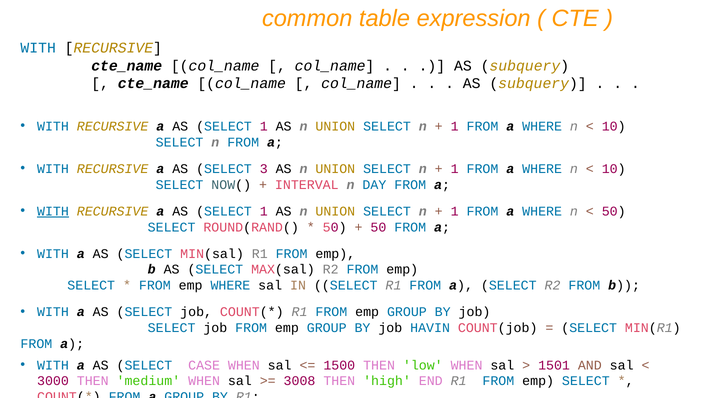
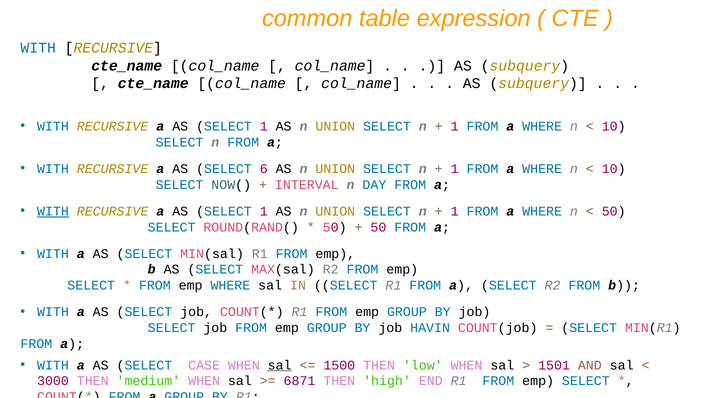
3: 3 -> 6 (264, 169)
sal underline: none -> present (280, 365)
3008: 3008 -> 6871 (300, 381)
